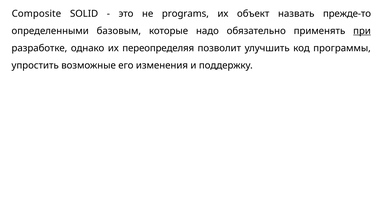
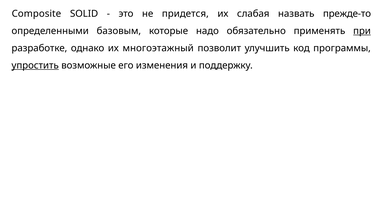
programs: programs -> придется (185, 14)
объект: объект -> слабая (253, 14)
переопределяя: переопределяя -> многоэтажный (158, 48)
упростить underline: none -> present (35, 66)
